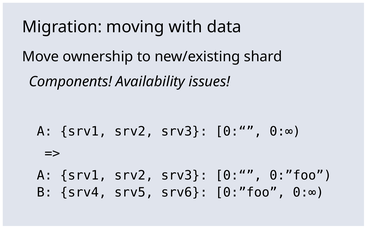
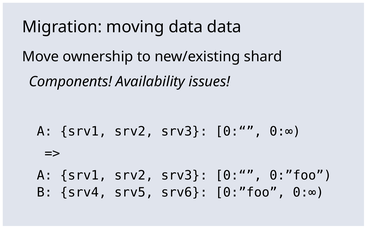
moving with: with -> data (186, 27)
